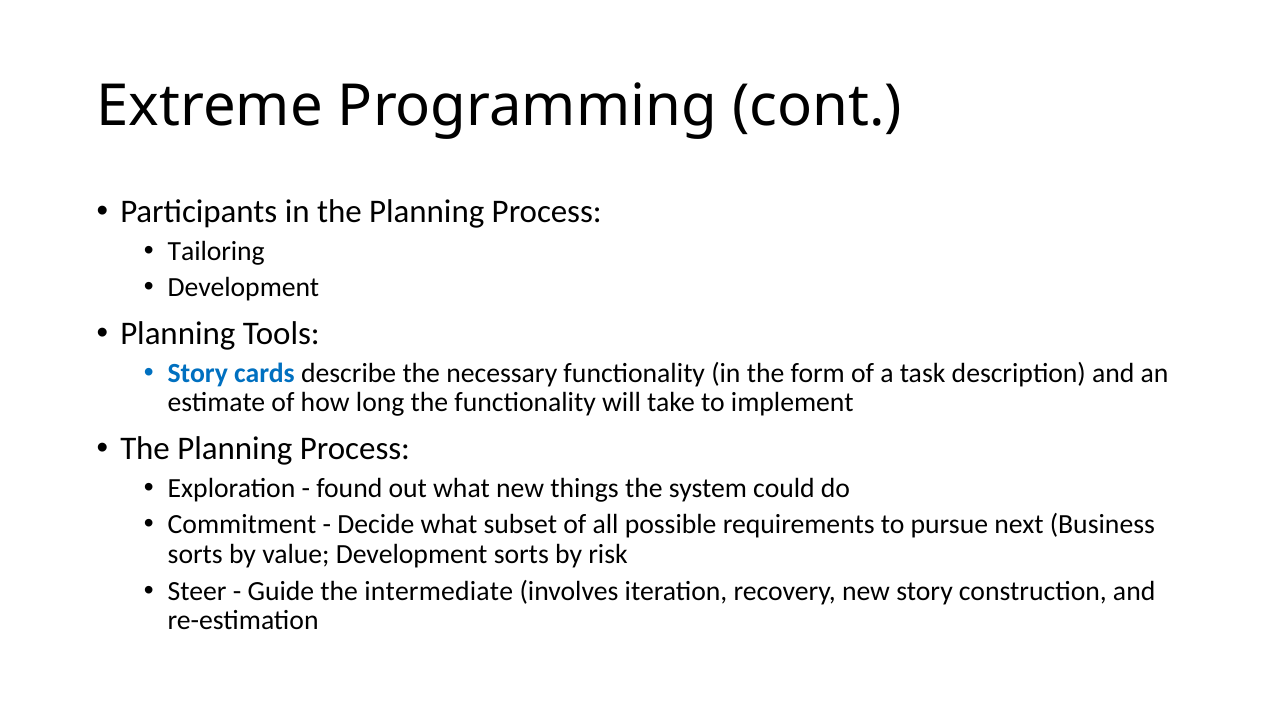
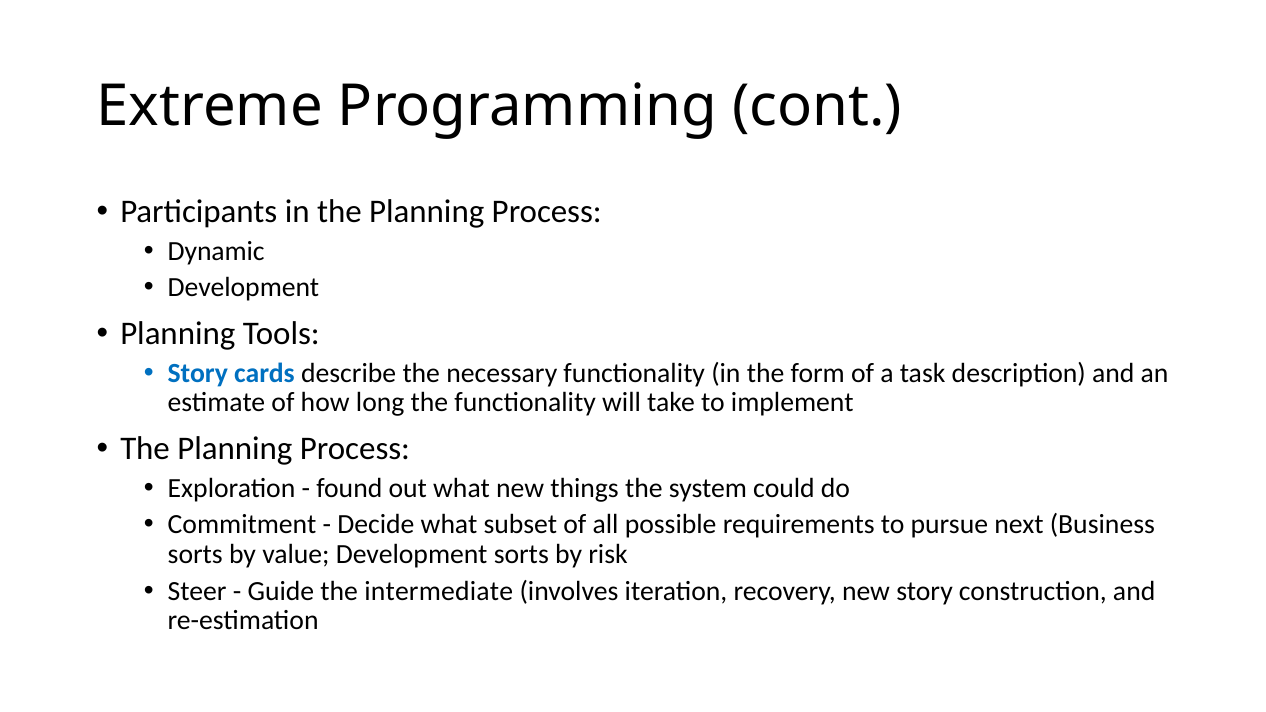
Tailoring: Tailoring -> Dynamic (216, 251)
